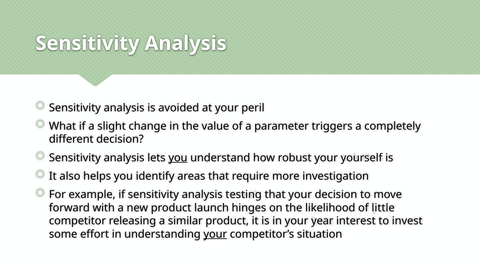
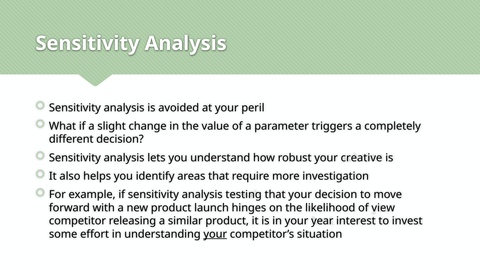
you underline: present -> none (178, 158)
yourself: yourself -> creative (361, 158)
little: little -> view (383, 208)
